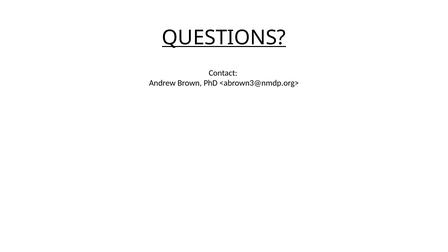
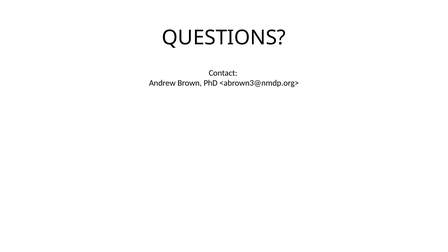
QUESTIONS underline: present -> none (224, 38)
